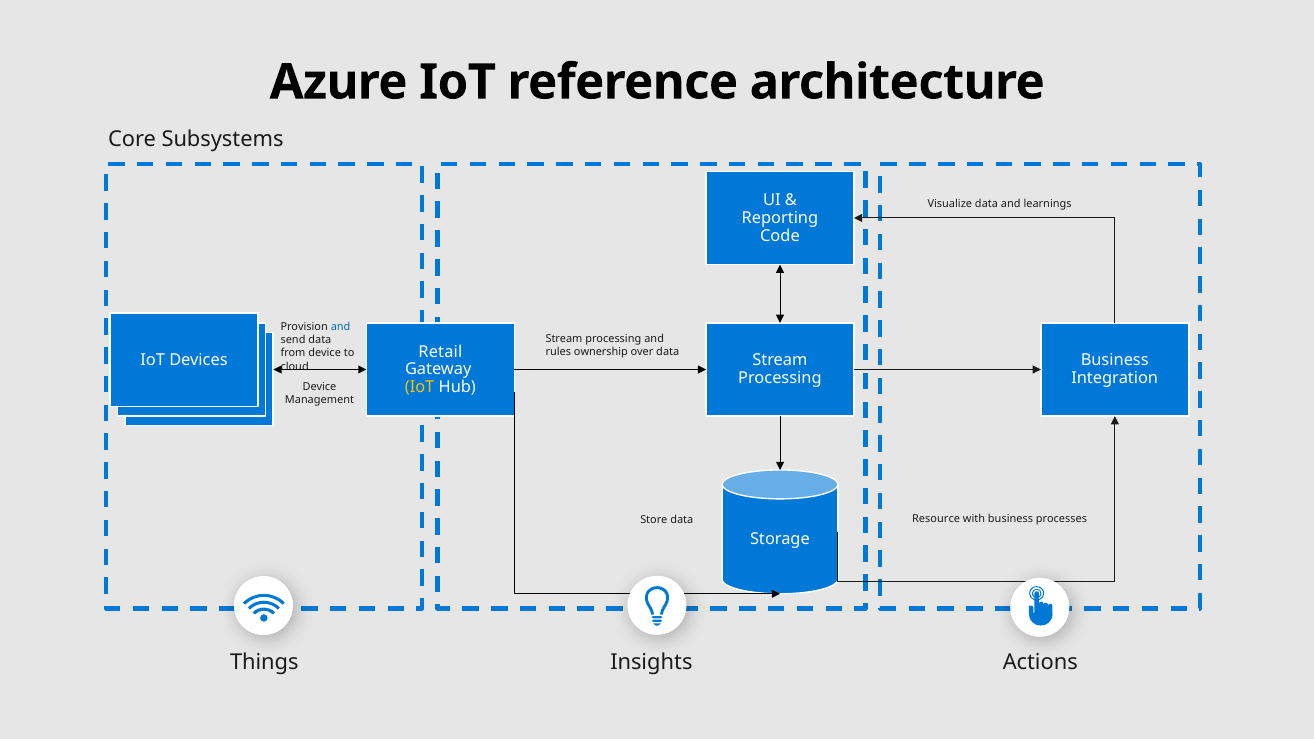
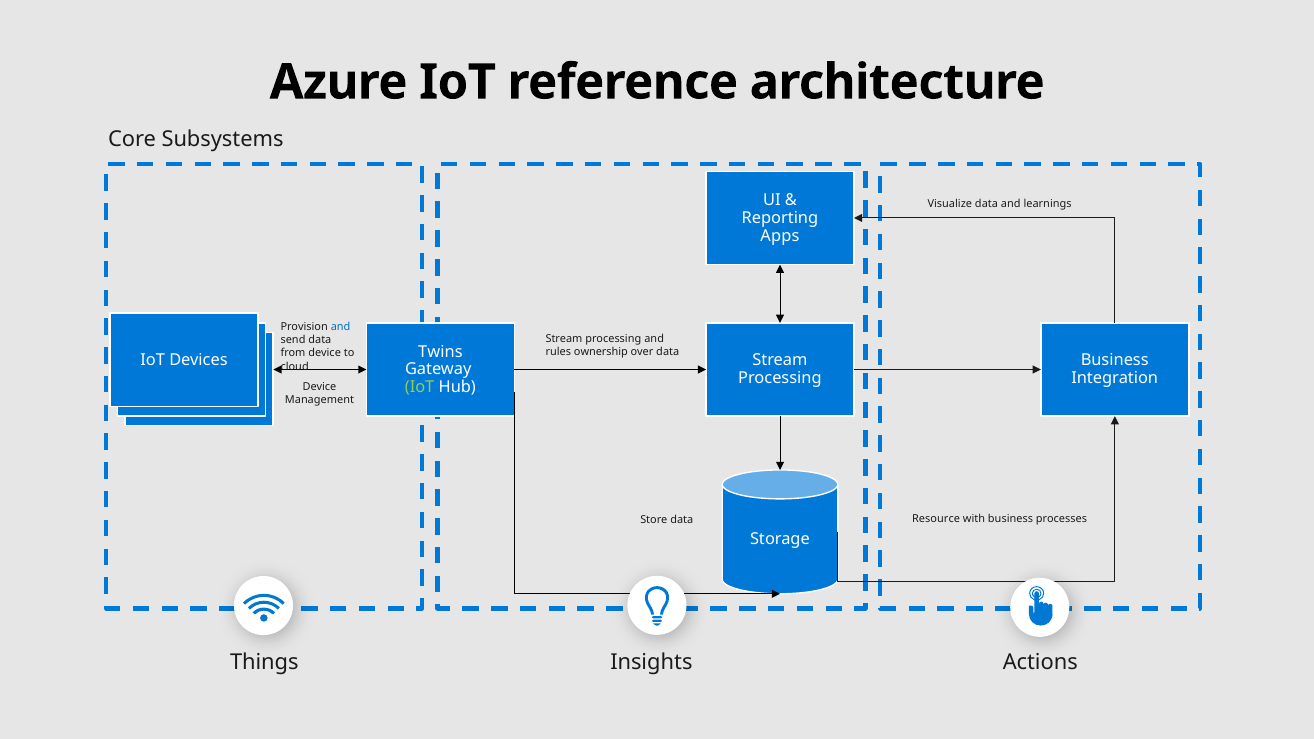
Code: Code -> Apps (780, 236)
Retail: Retail -> Twins (440, 352)
IoT colour: yellow -> light green (420, 387)
